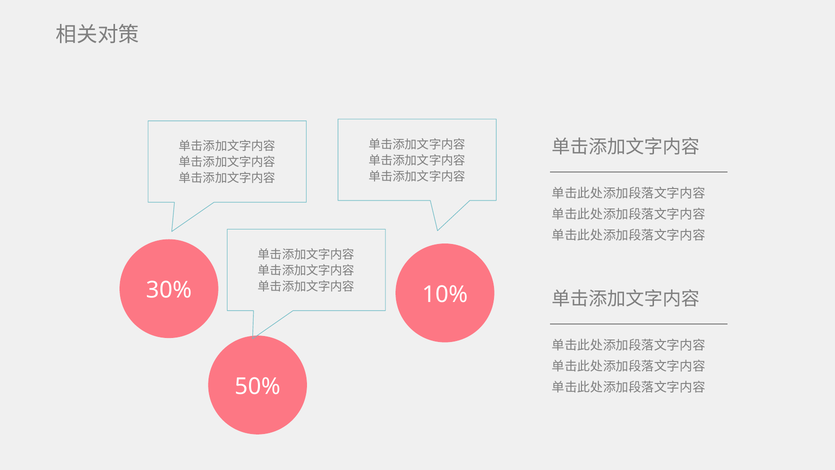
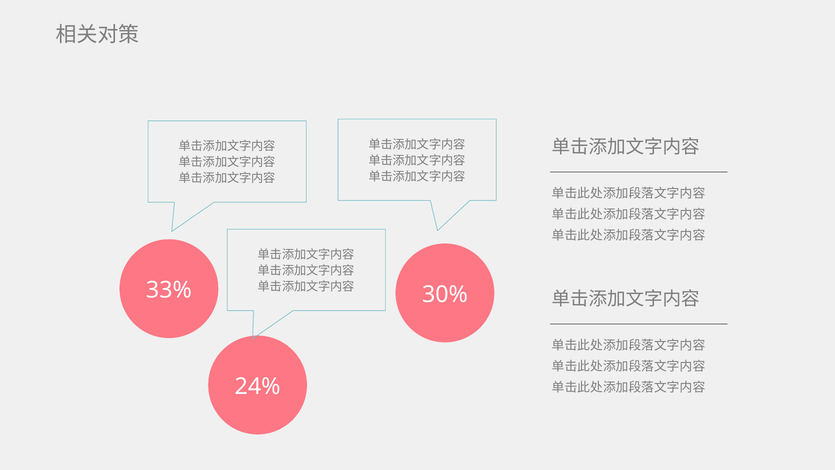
10%: 10% -> 30% (445, 294)
30%: 30% -> 33% (169, 290)
50%: 50% -> 24% (258, 386)
